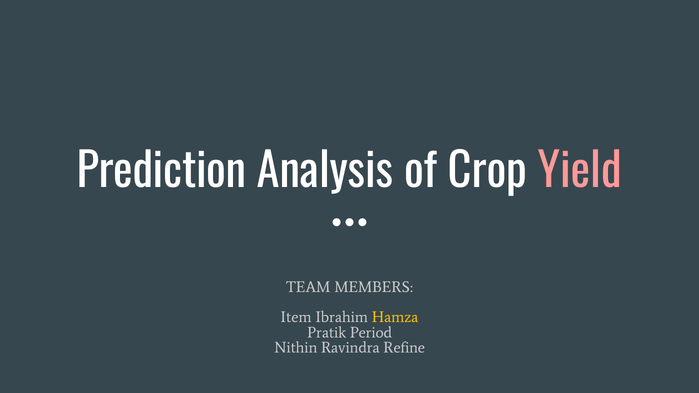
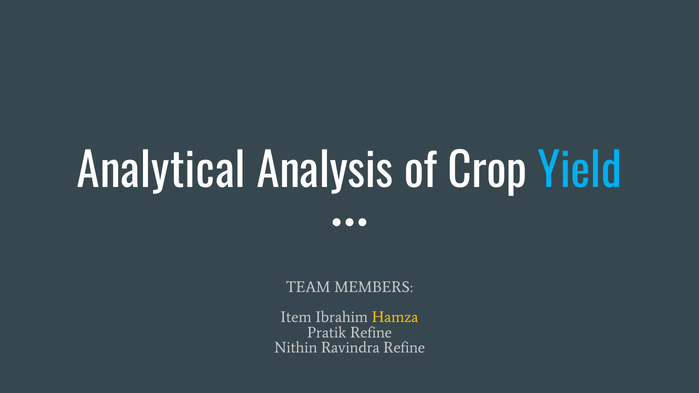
Prediction: Prediction -> Analytical (161, 172)
Yield colour: pink -> light blue (580, 172)
Pratik Period: Period -> Refine (371, 333)
